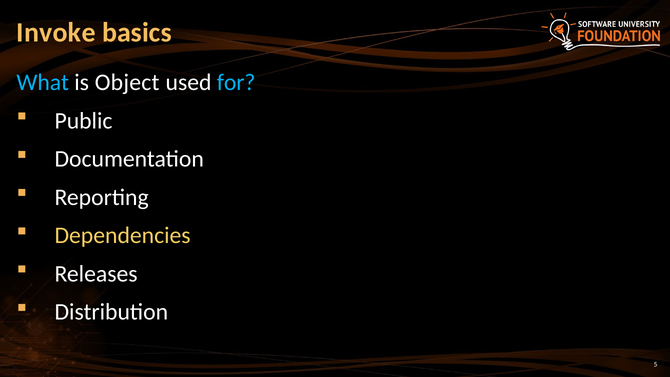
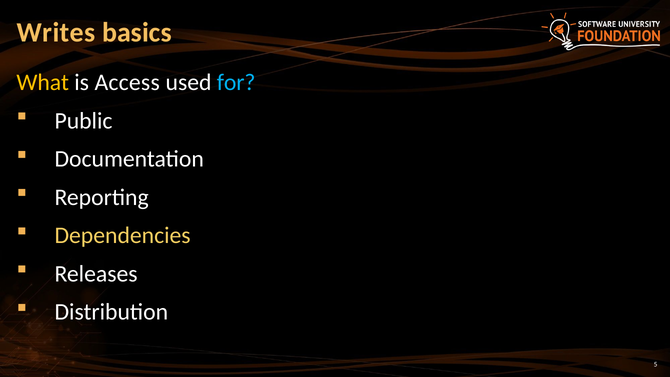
Invoke: Invoke -> Writes (56, 33)
What colour: light blue -> yellow (43, 83)
Object: Object -> Access (127, 83)
